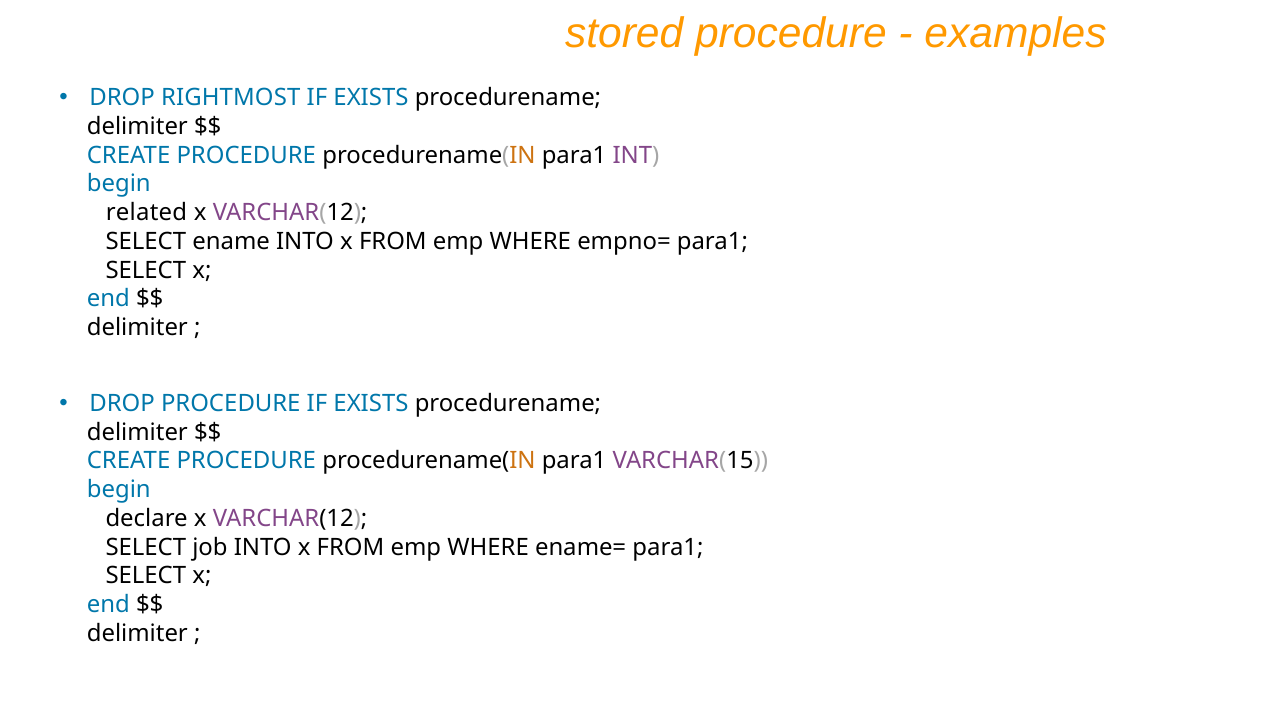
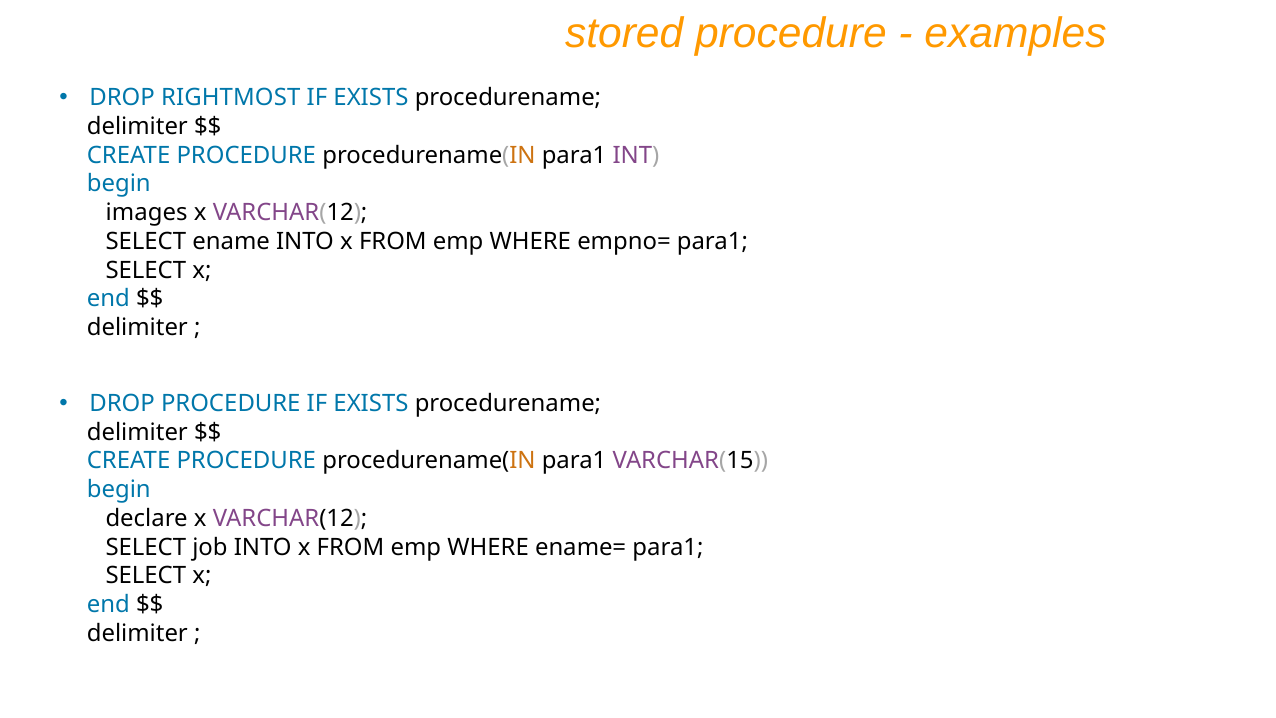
related: related -> images (147, 213)
